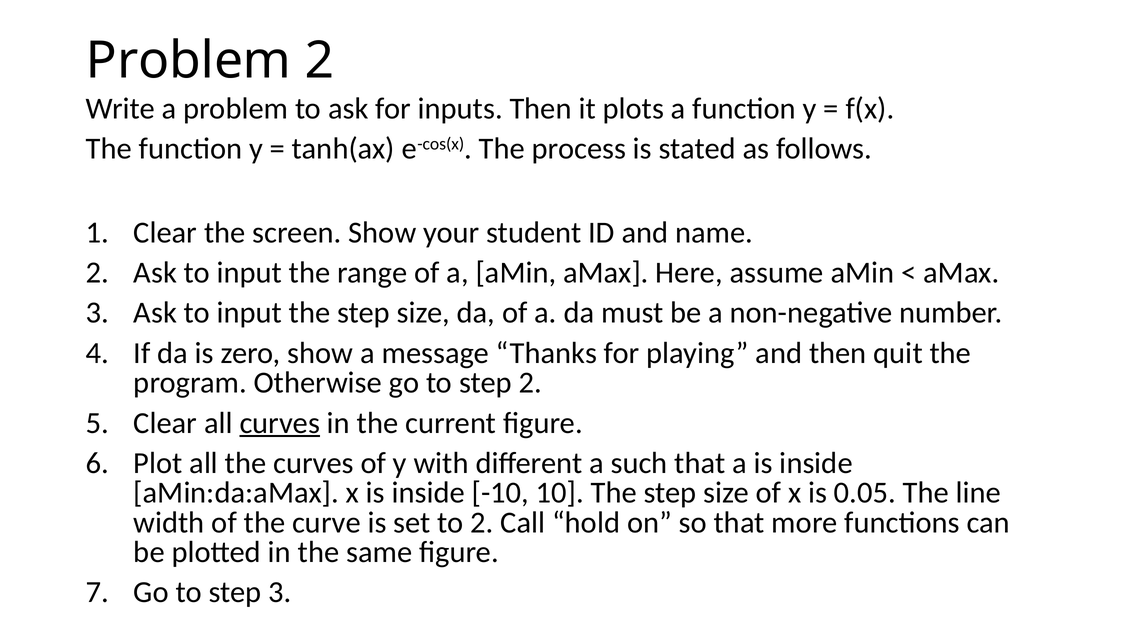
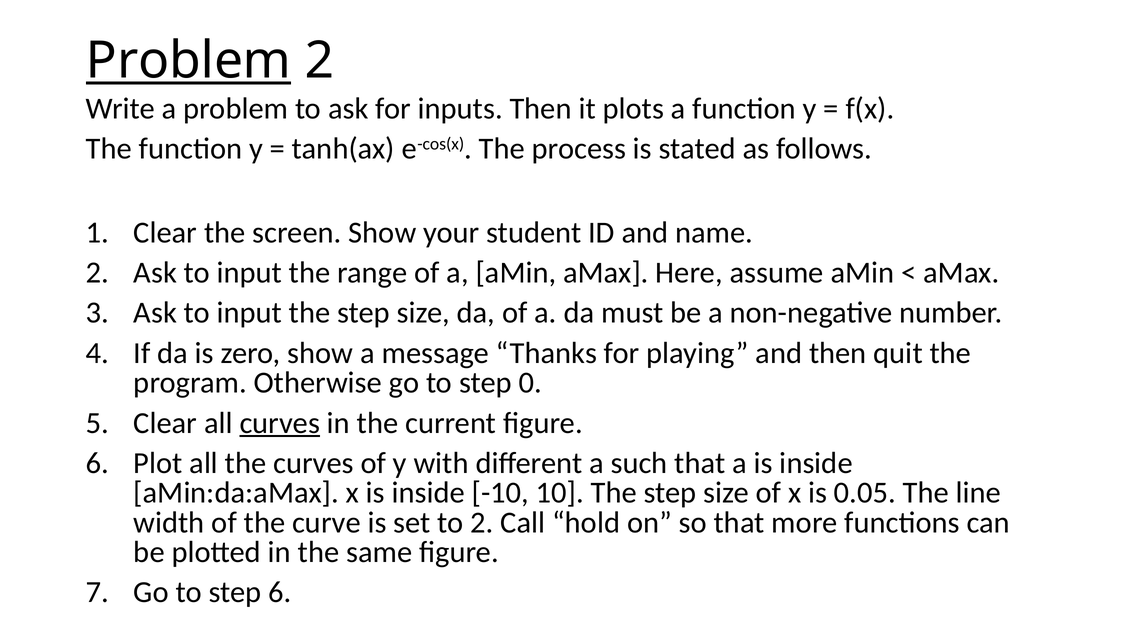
Problem underline: none -> present (189, 61)
step 2: 2 -> 0 (530, 383)
step 3: 3 -> 6 (280, 592)
